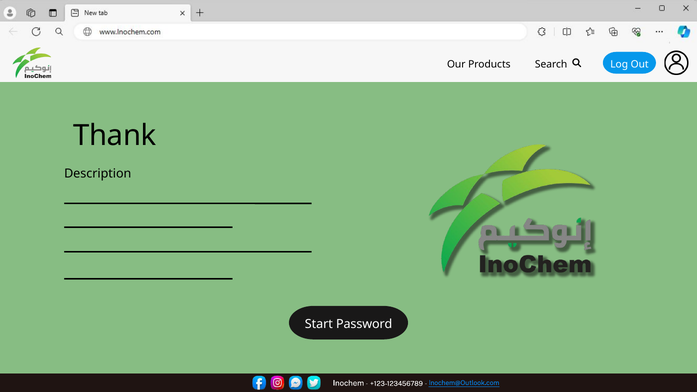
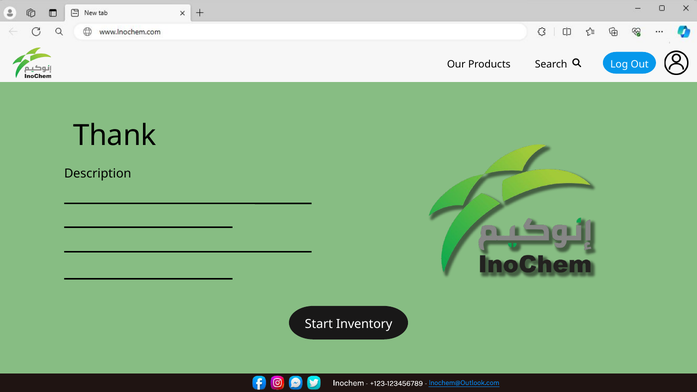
Password: Password -> Inventory (364, 324)
